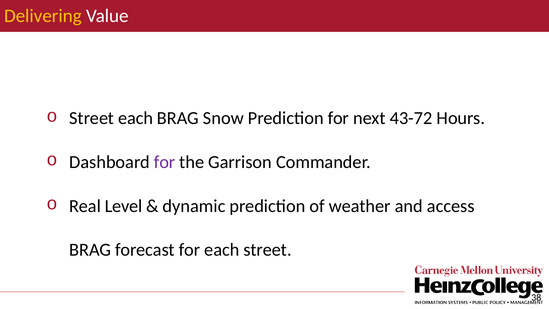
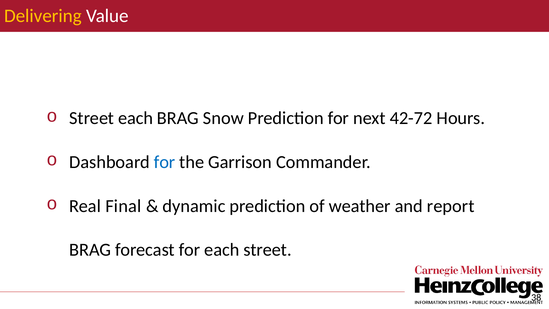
43-72: 43-72 -> 42-72 (411, 118)
for colour: purple -> blue (165, 162)
Level: Level -> Final (123, 206)
access: access -> report (451, 206)
